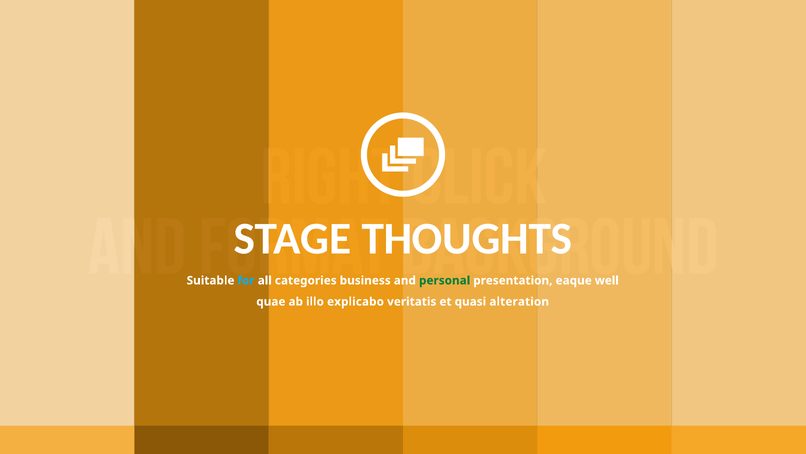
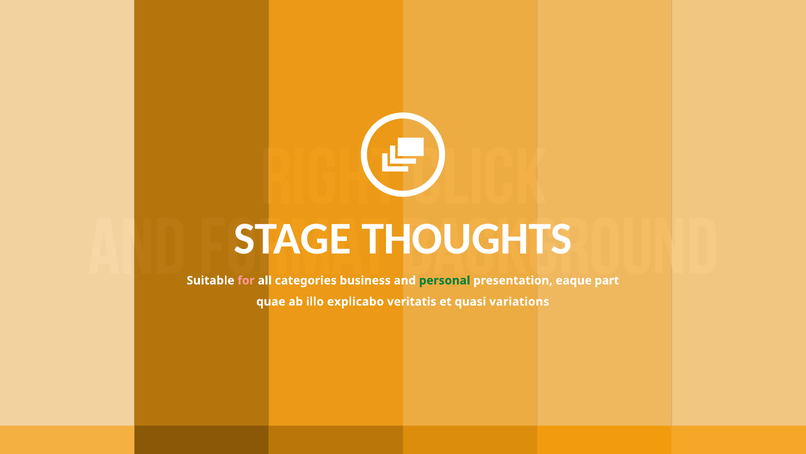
for colour: light blue -> pink (246, 280)
well: well -> part (607, 280)
alteration: alteration -> variations (519, 301)
